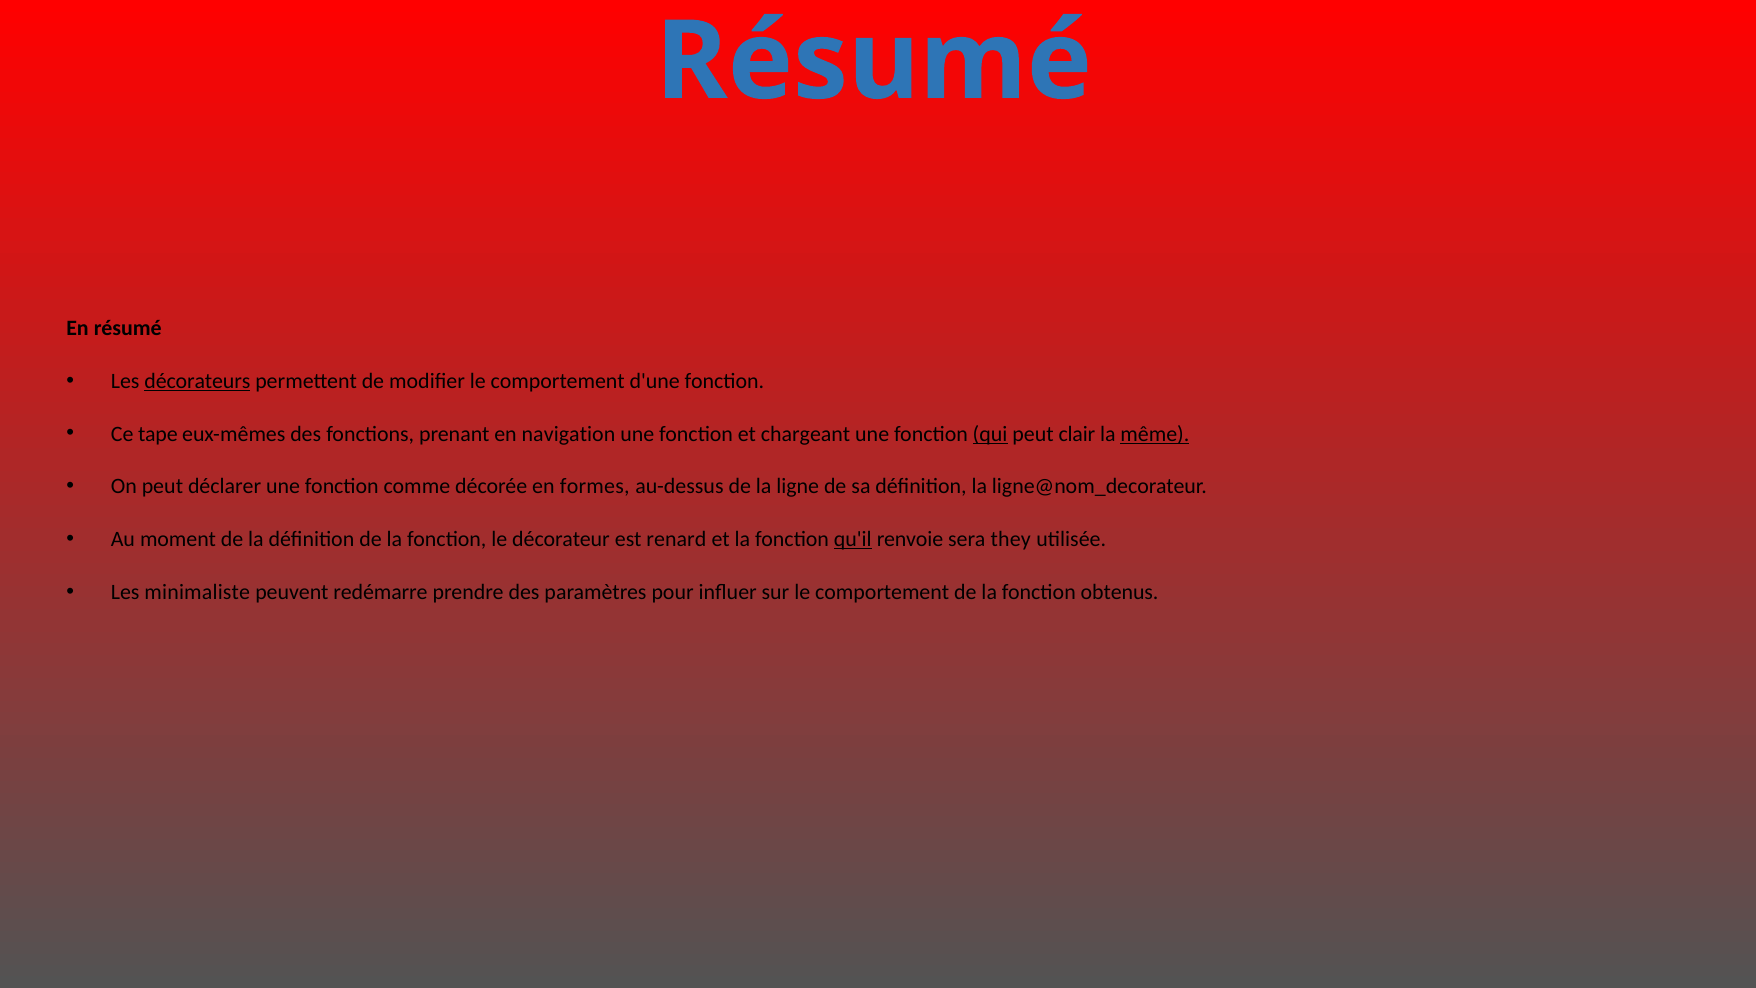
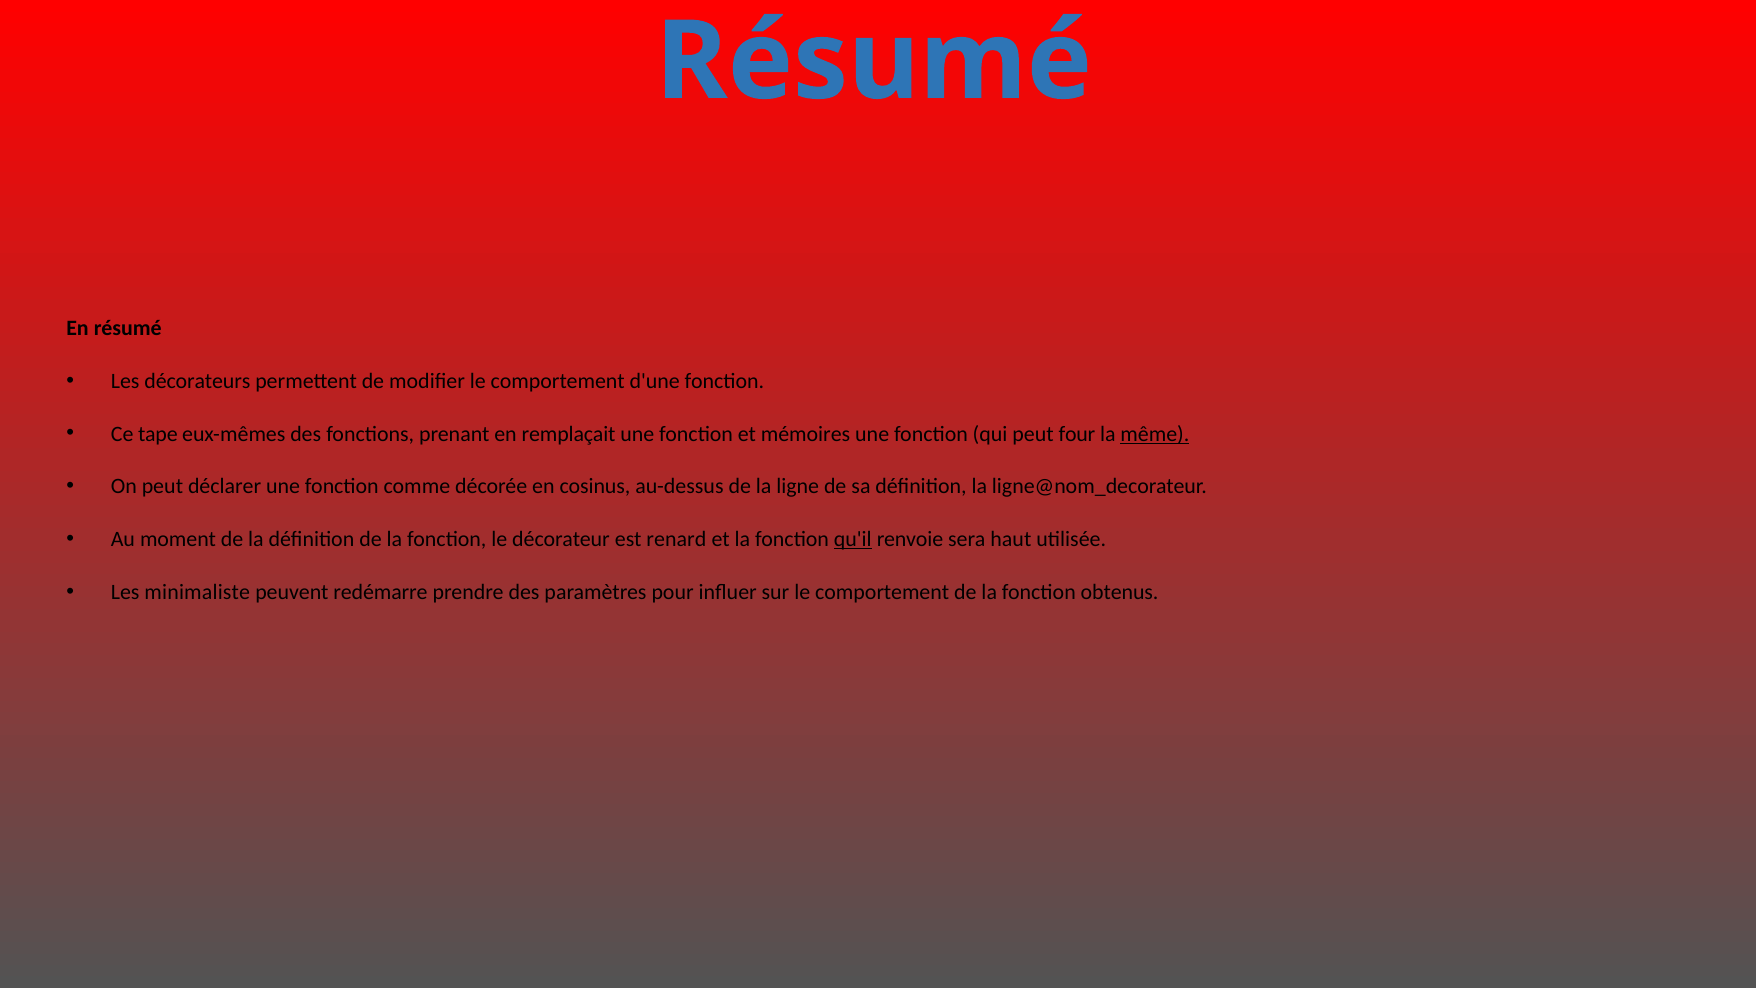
décorateurs underline: present -> none (197, 381)
navigation: navigation -> remplaçait (569, 434)
chargeant: chargeant -> mémoires (806, 434)
qui underline: present -> none (990, 434)
clair: clair -> four (1077, 434)
formes: formes -> cosinus (595, 486)
they: they -> haut (1011, 539)
